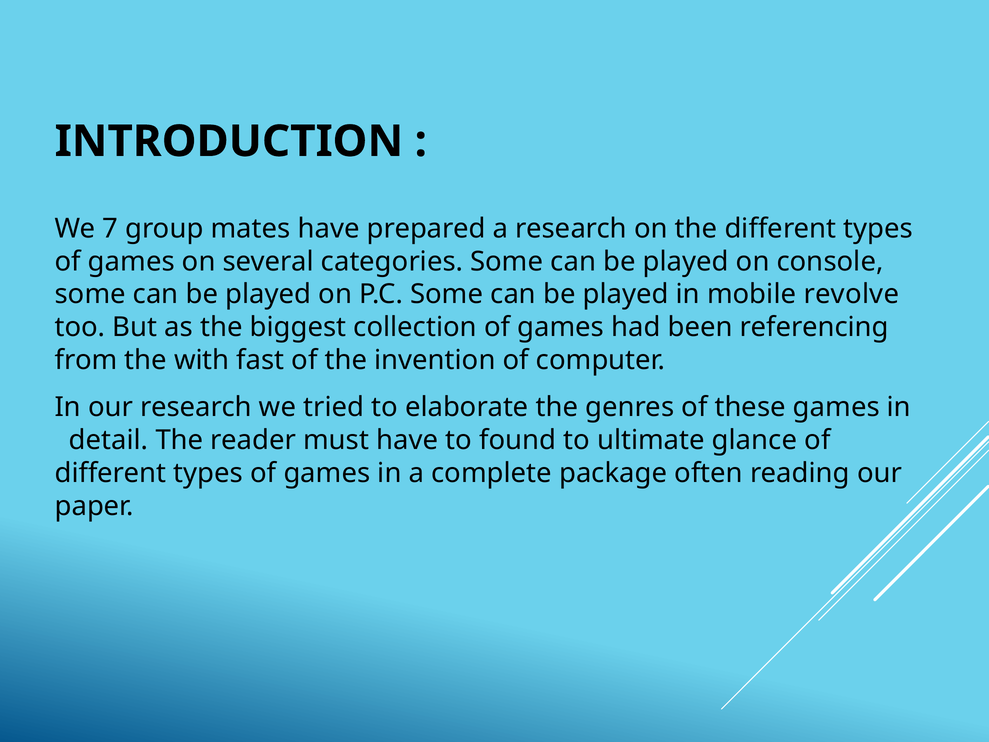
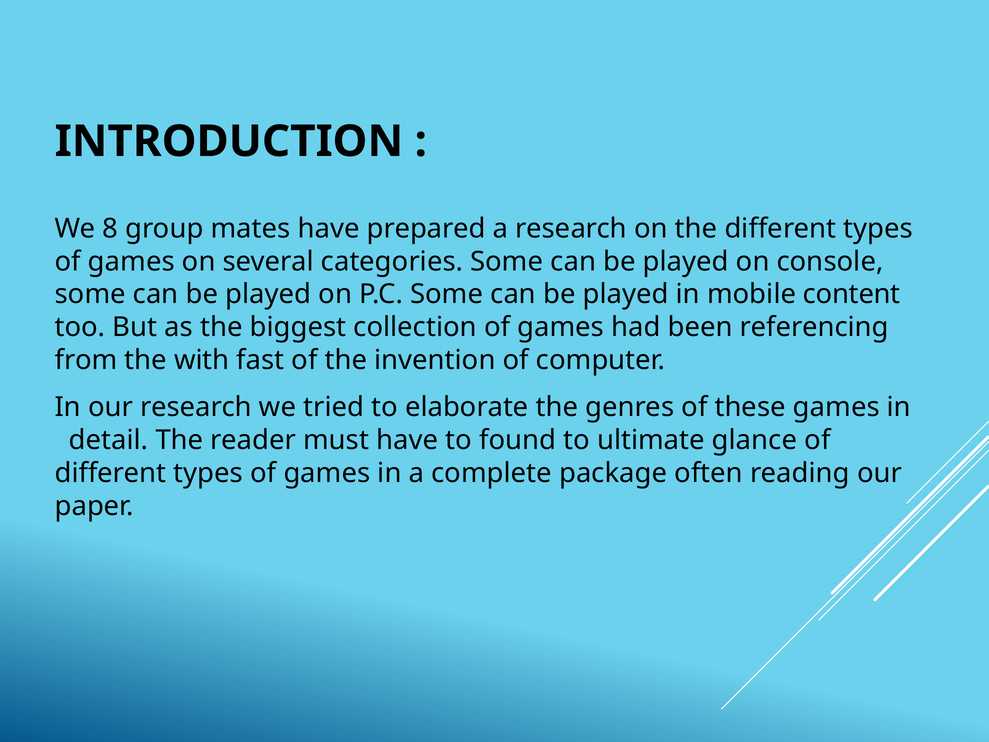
7: 7 -> 8 (110, 228)
revolve: revolve -> content (852, 294)
